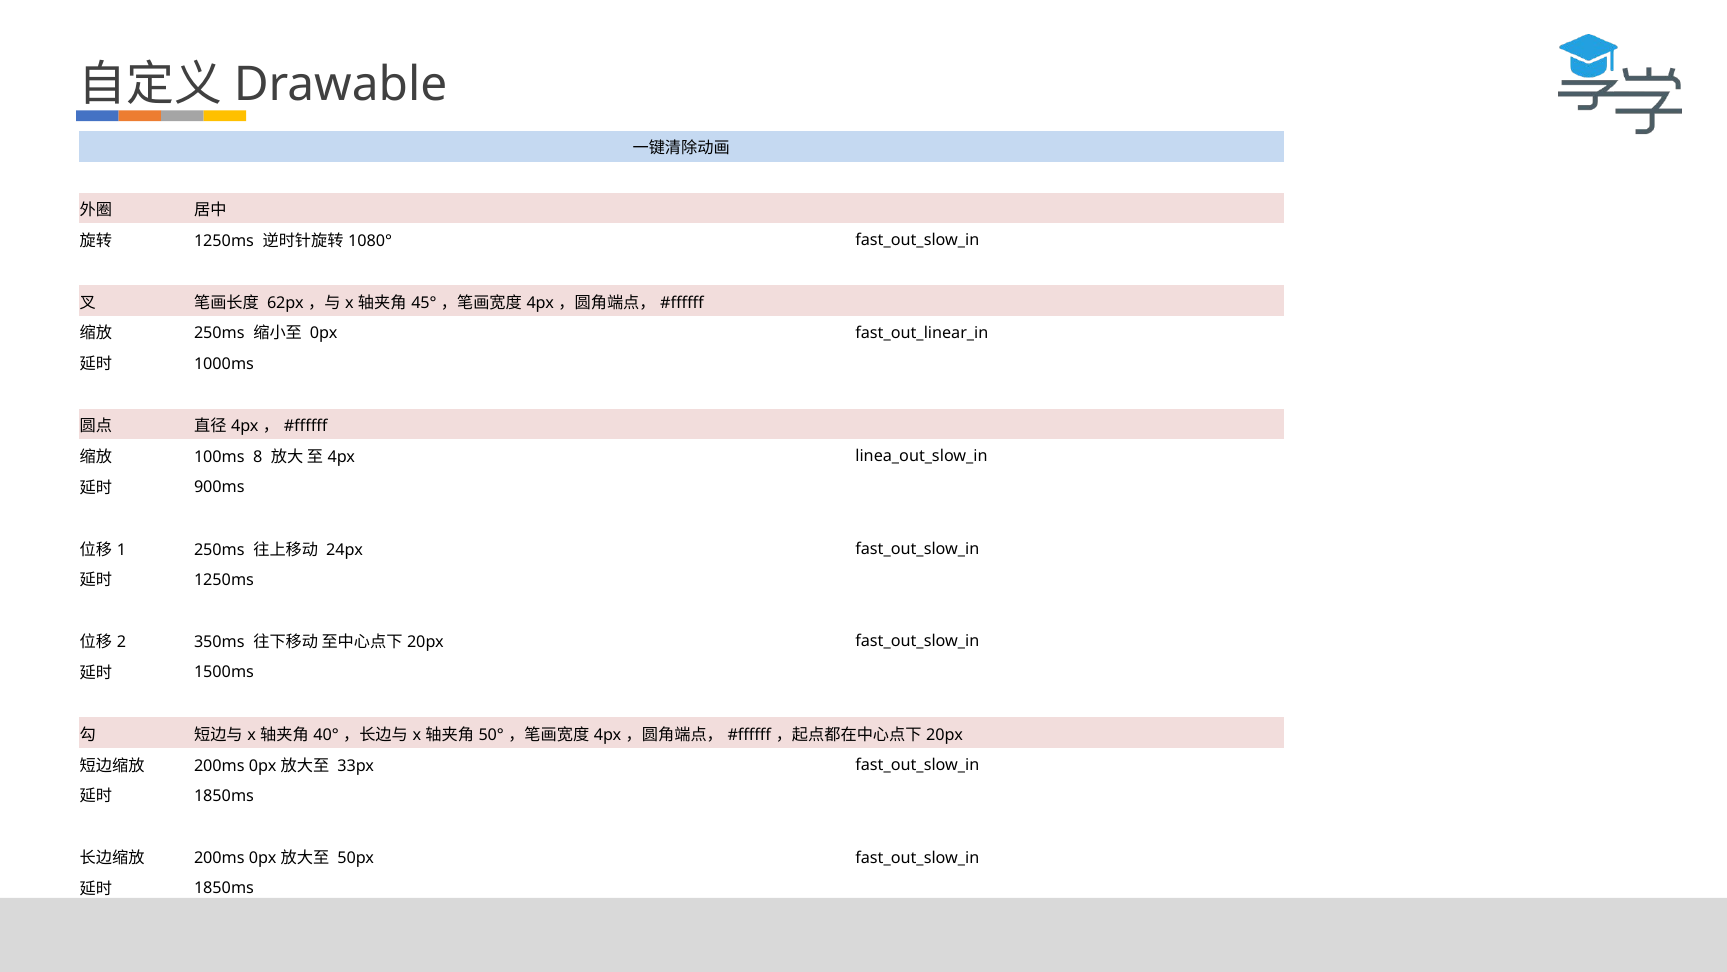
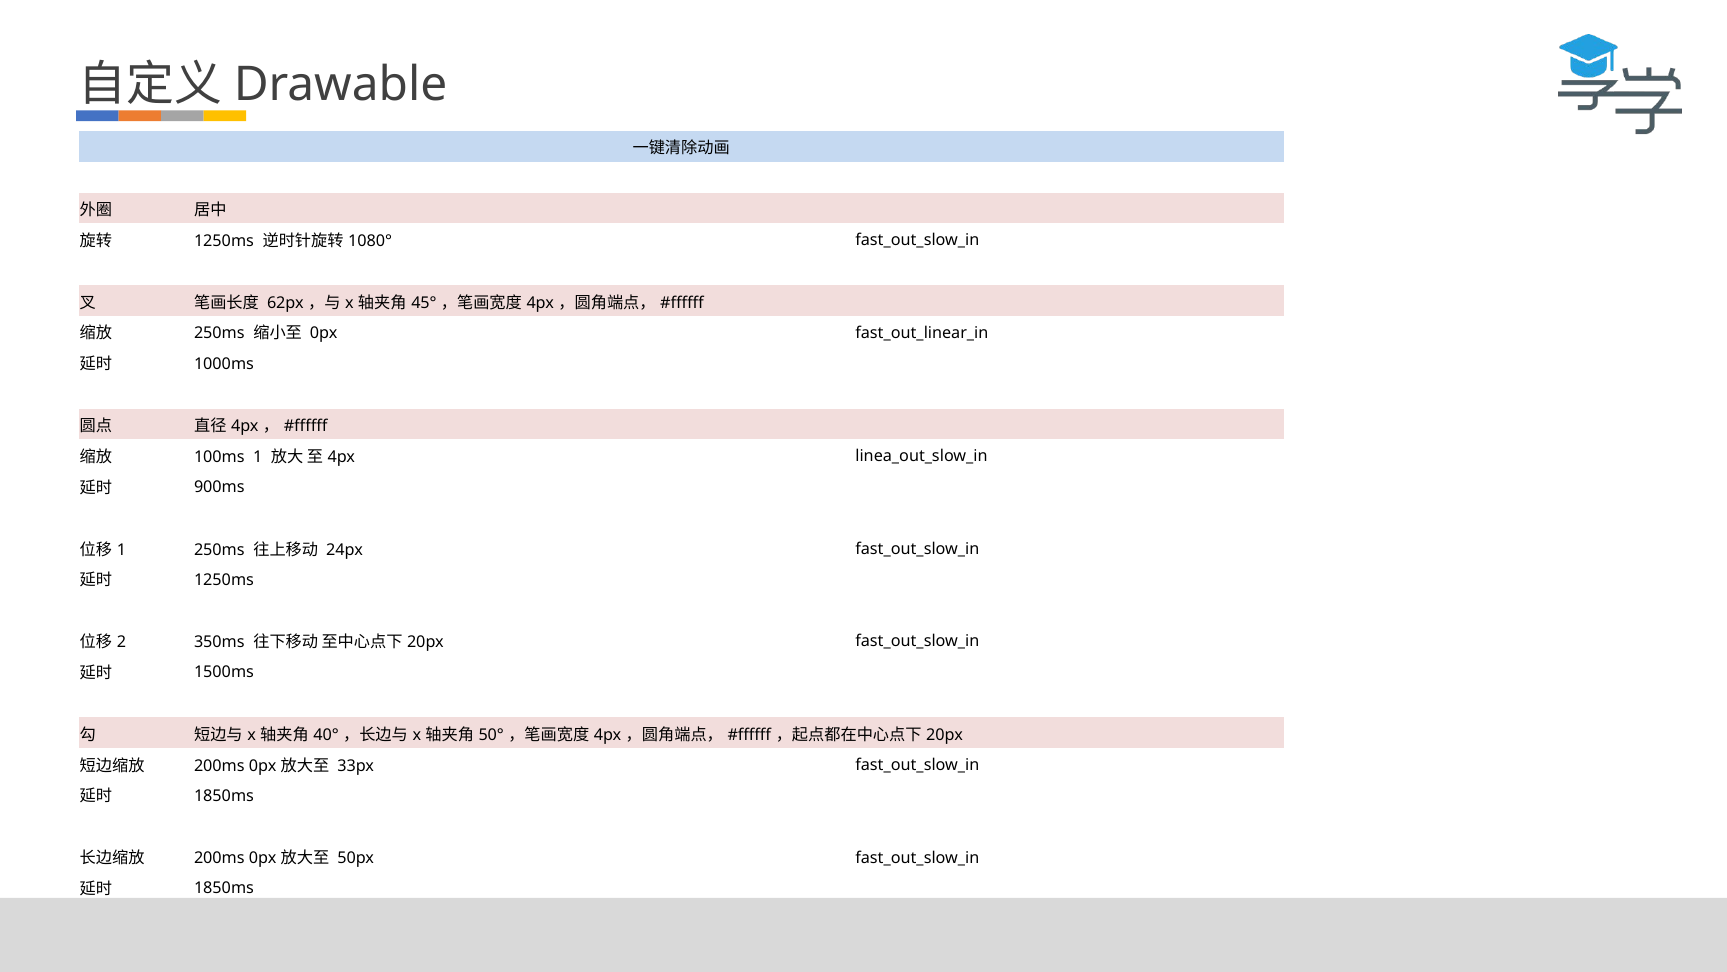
100ms 8: 8 -> 1 (258, 457)
